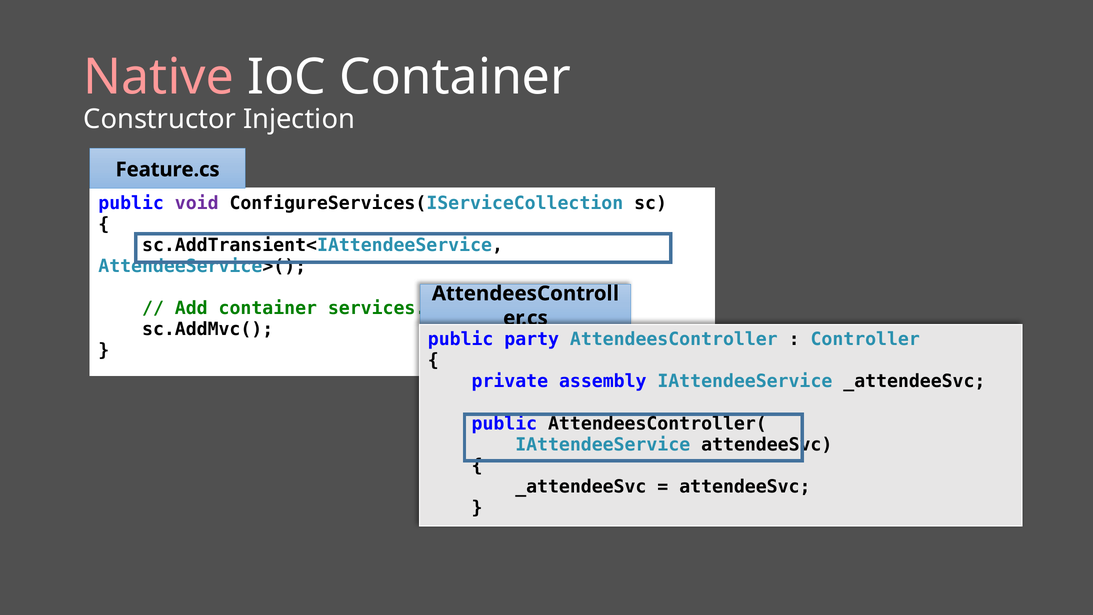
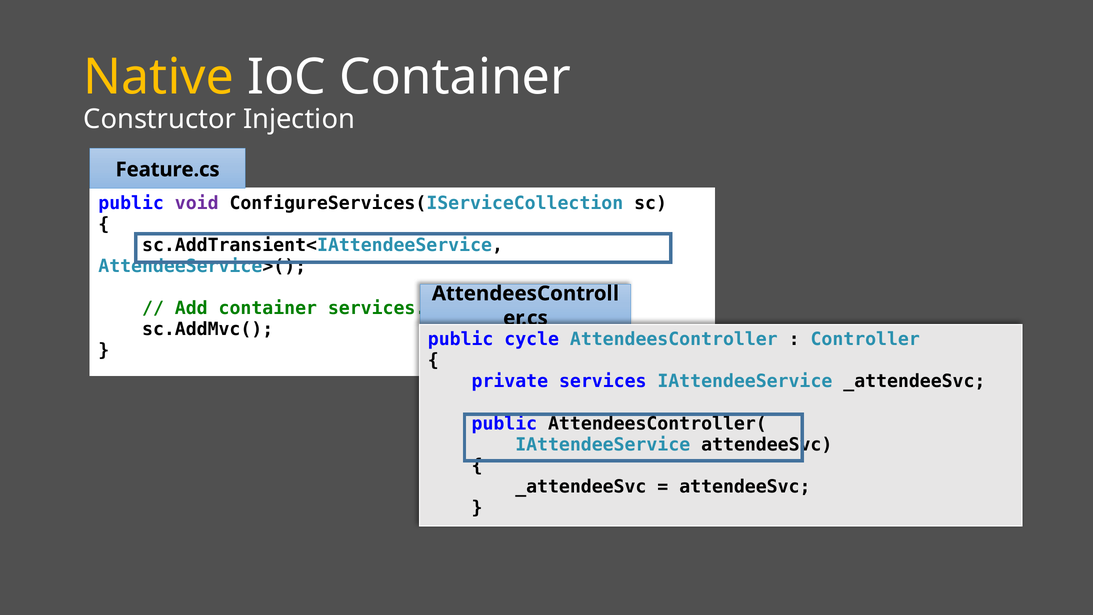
Native colour: pink -> yellow (159, 77)
party: party -> cycle (532, 339)
private assembly: assembly -> services (603, 381)
